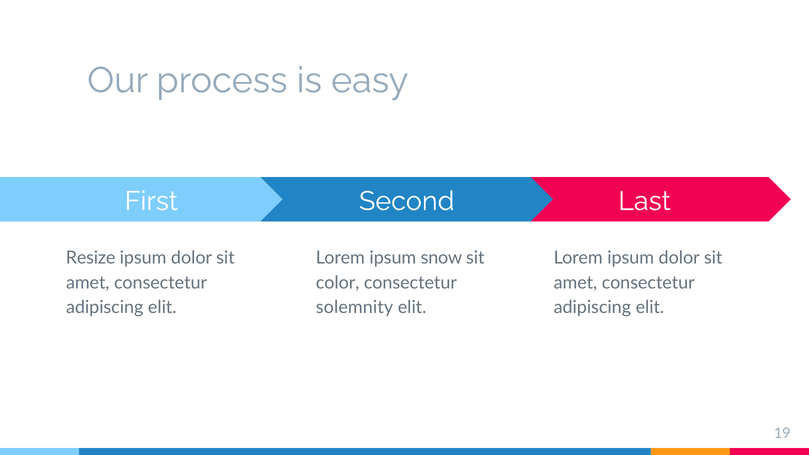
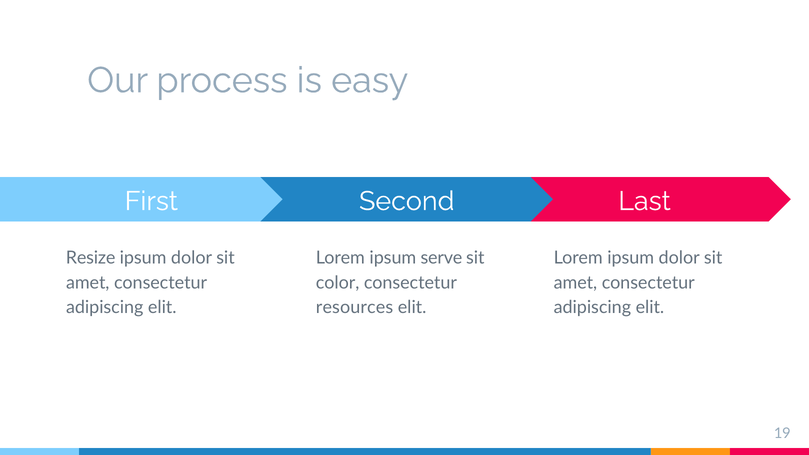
snow: snow -> serve (441, 258)
solemnity: solemnity -> resources (355, 308)
